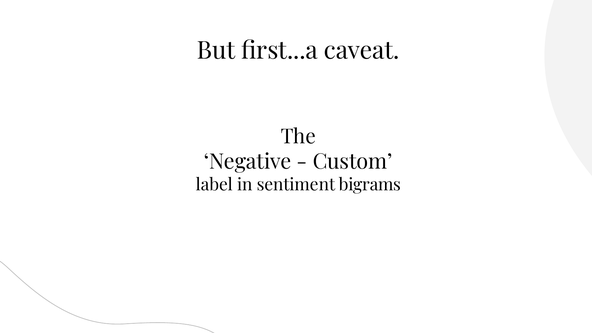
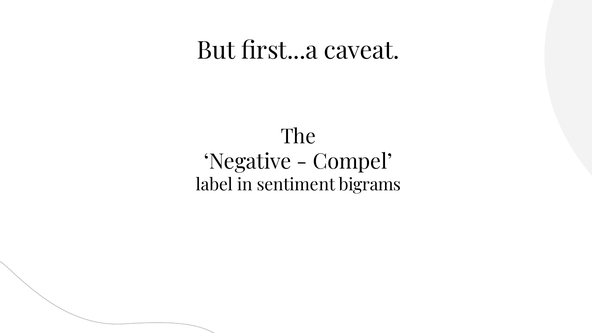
Custom: Custom -> Compel (353, 162)
